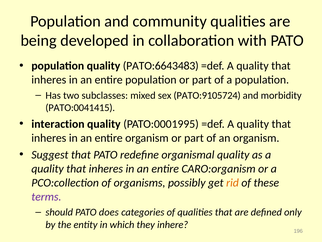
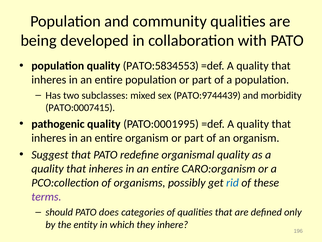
PATO:6643483: PATO:6643483 -> PATO:5834553 (161, 66)
PATO:9105724: PATO:9105724 -> PATO:9744439 (207, 95)
PATO:0041415: PATO:0041415 -> PATO:0007415 (80, 108)
interaction: interaction -> pathogenic (58, 124)
rid colour: orange -> blue (232, 182)
